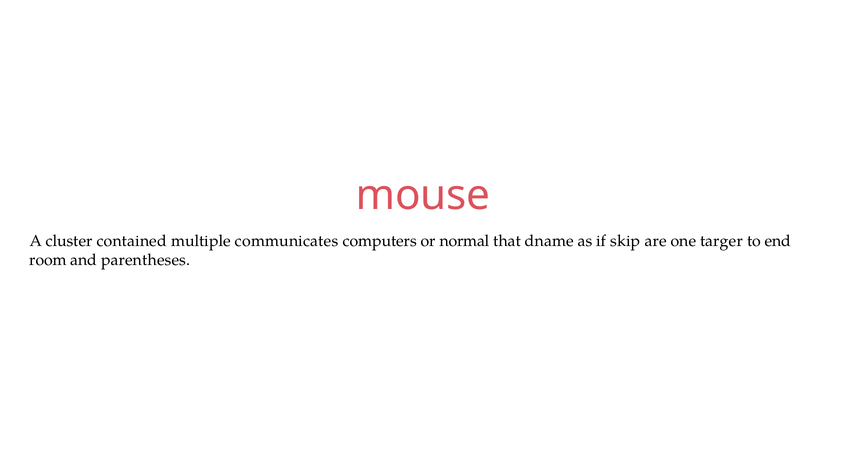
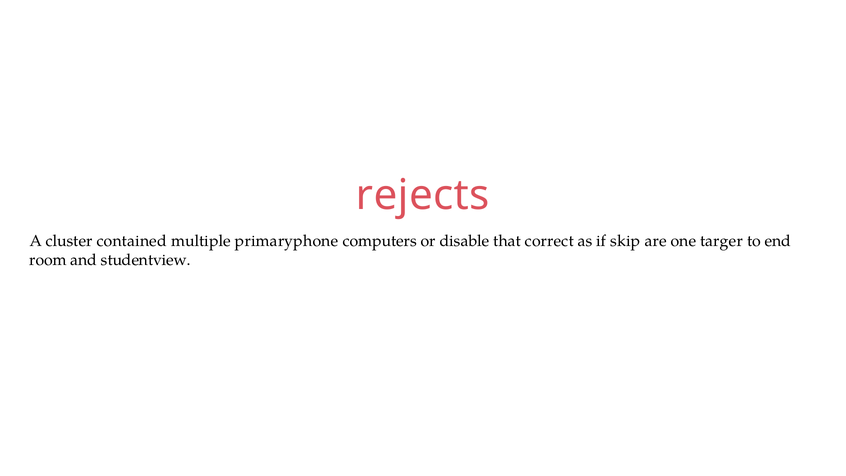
mouse: mouse -> rejects (423, 195)
communicates: communicates -> primaryphone (287, 241)
normal: normal -> disable (465, 241)
dname: dname -> correct (549, 241)
parentheses: parentheses -> studentview (146, 260)
